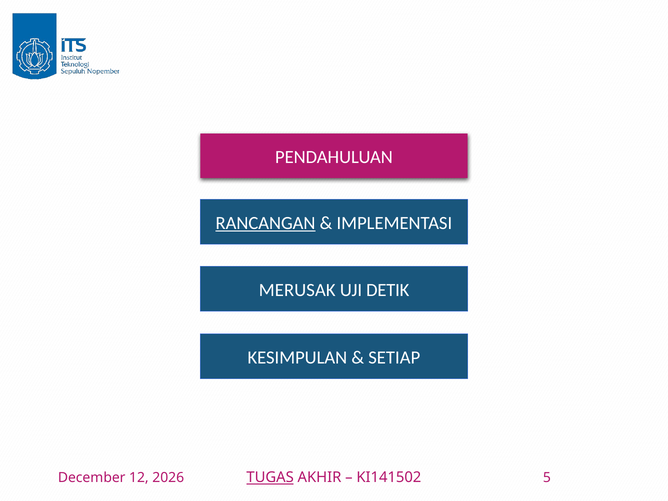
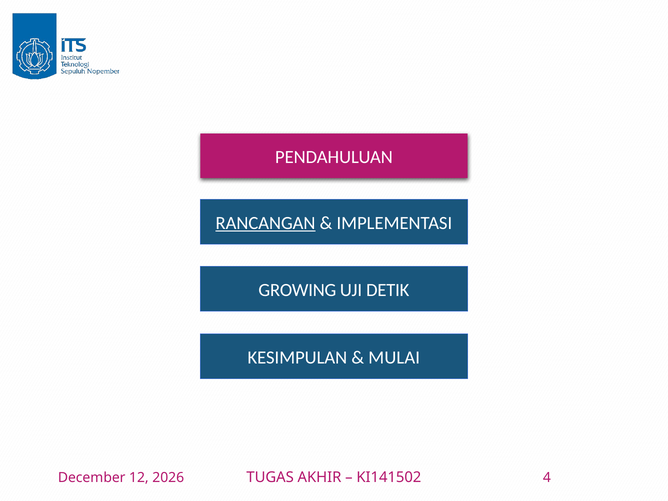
MERUSAK: MERUSAK -> GROWING (297, 290)
SETIAP: SETIAP -> MULAI (394, 358)
TUGAS underline: present -> none (270, 478)
5: 5 -> 4 (547, 477)
